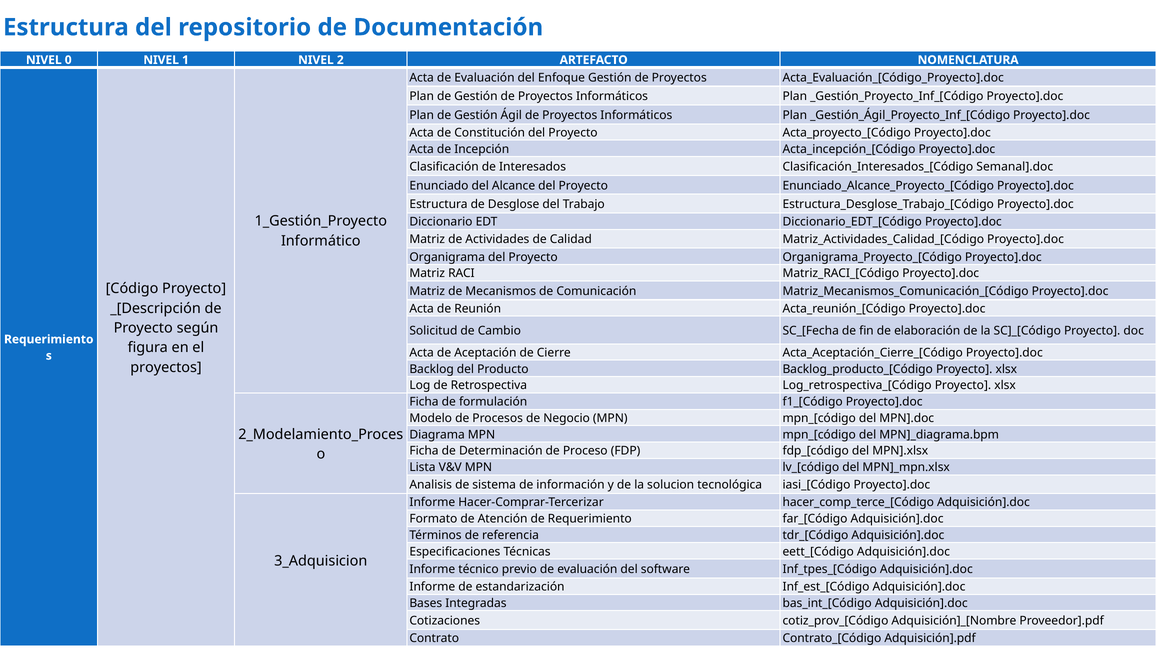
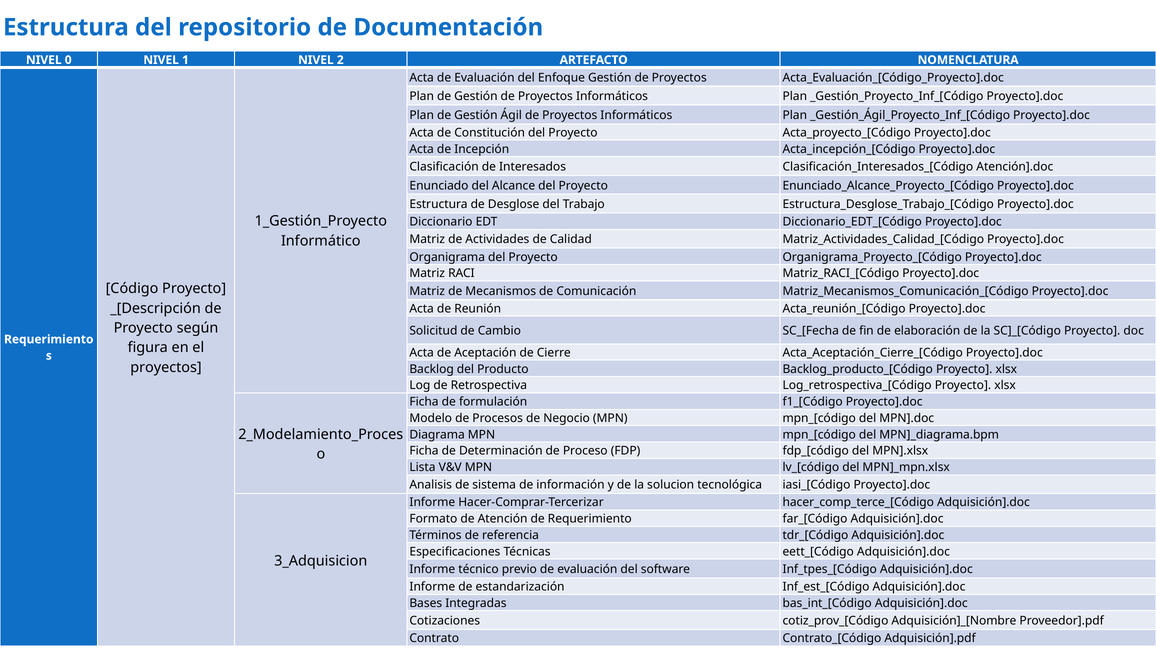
Semanal].doc: Semanal].doc -> Atención].doc (1015, 167)
